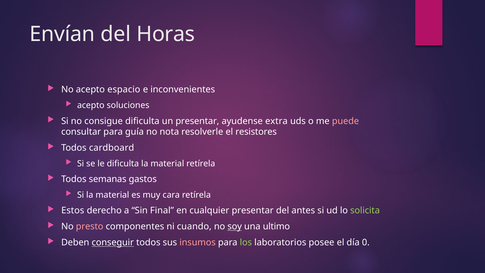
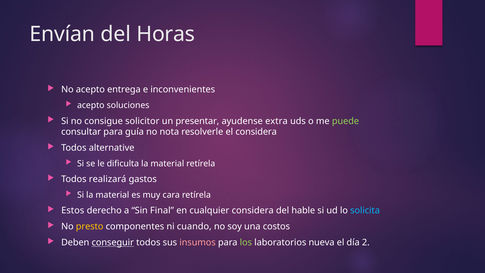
espacio: espacio -> entrega (124, 90)
consigue dificulta: dificulta -> solicitor (142, 121)
puede colour: pink -> light green (345, 121)
el resistores: resistores -> considera (256, 132)
cardboard: cardboard -> alternative (112, 148)
semanas: semanas -> realizará (108, 179)
cualquier presentar: presentar -> considera (253, 210)
antes: antes -> hable (303, 210)
solicita colour: light green -> light blue (365, 210)
presto colour: pink -> yellow (90, 226)
soy underline: present -> none (235, 226)
ultimo: ultimo -> costos (276, 226)
posee: posee -> nueva (322, 242)
0: 0 -> 2 (366, 242)
